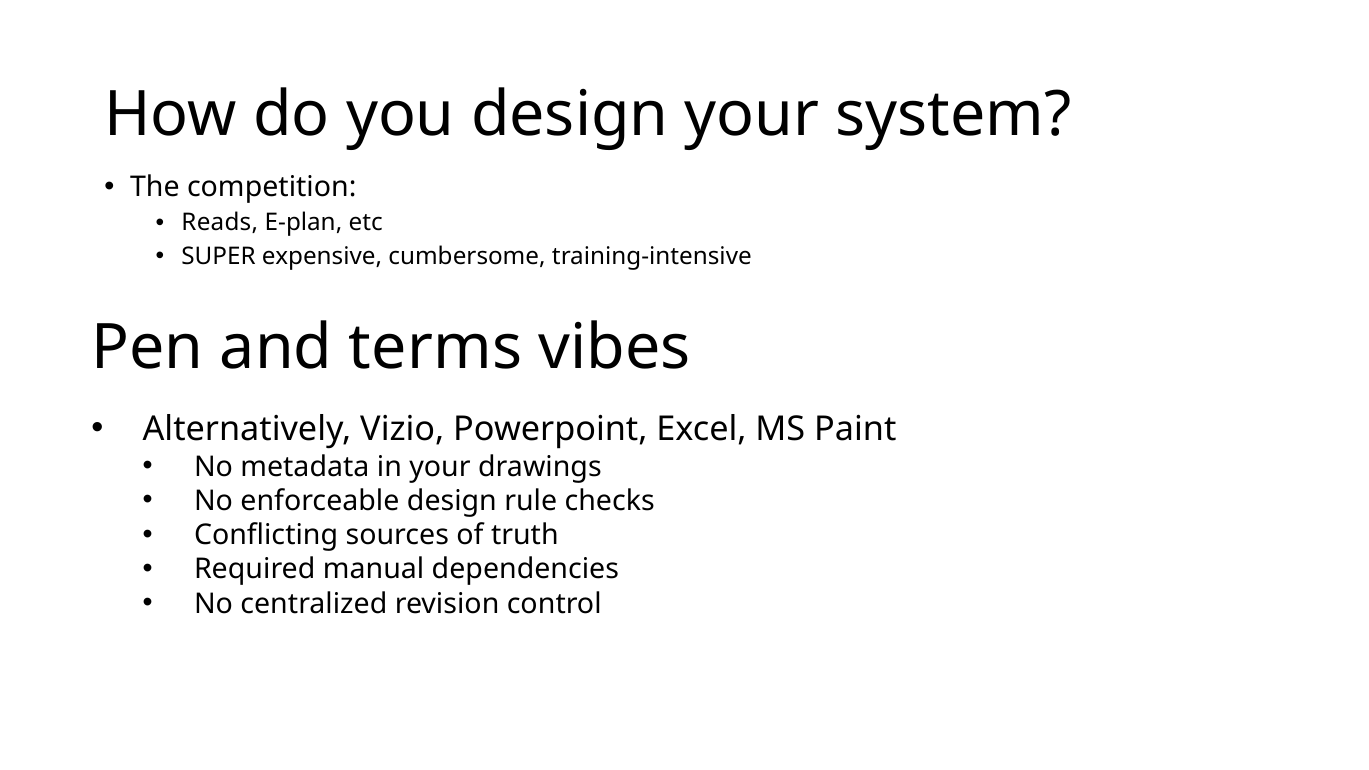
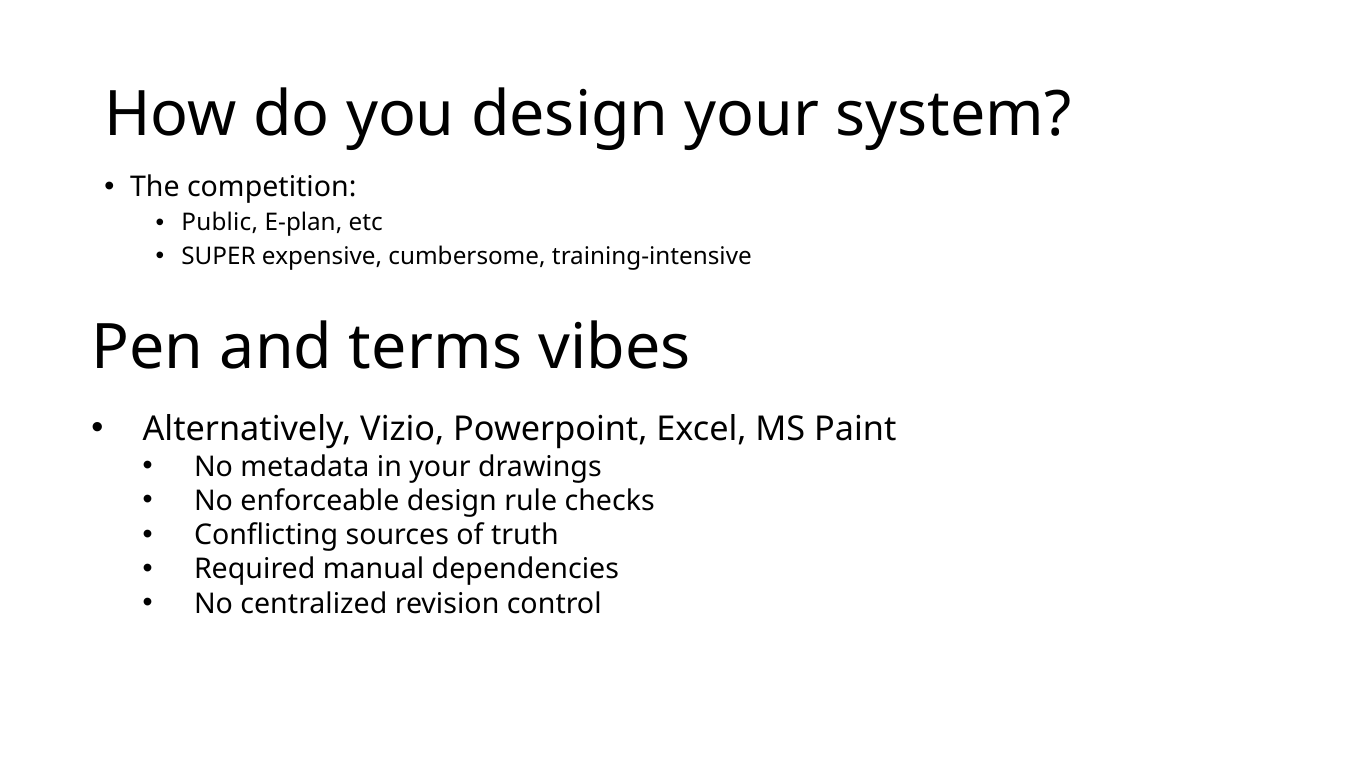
Reads: Reads -> Public (220, 223)
